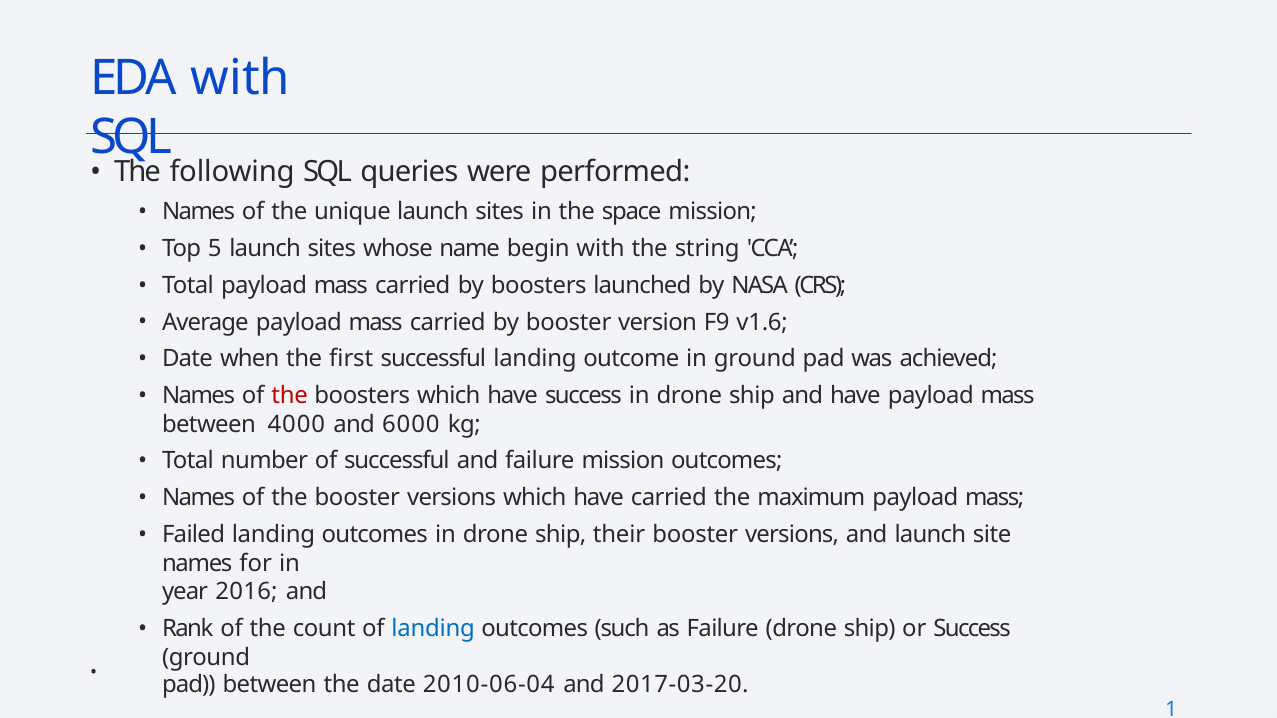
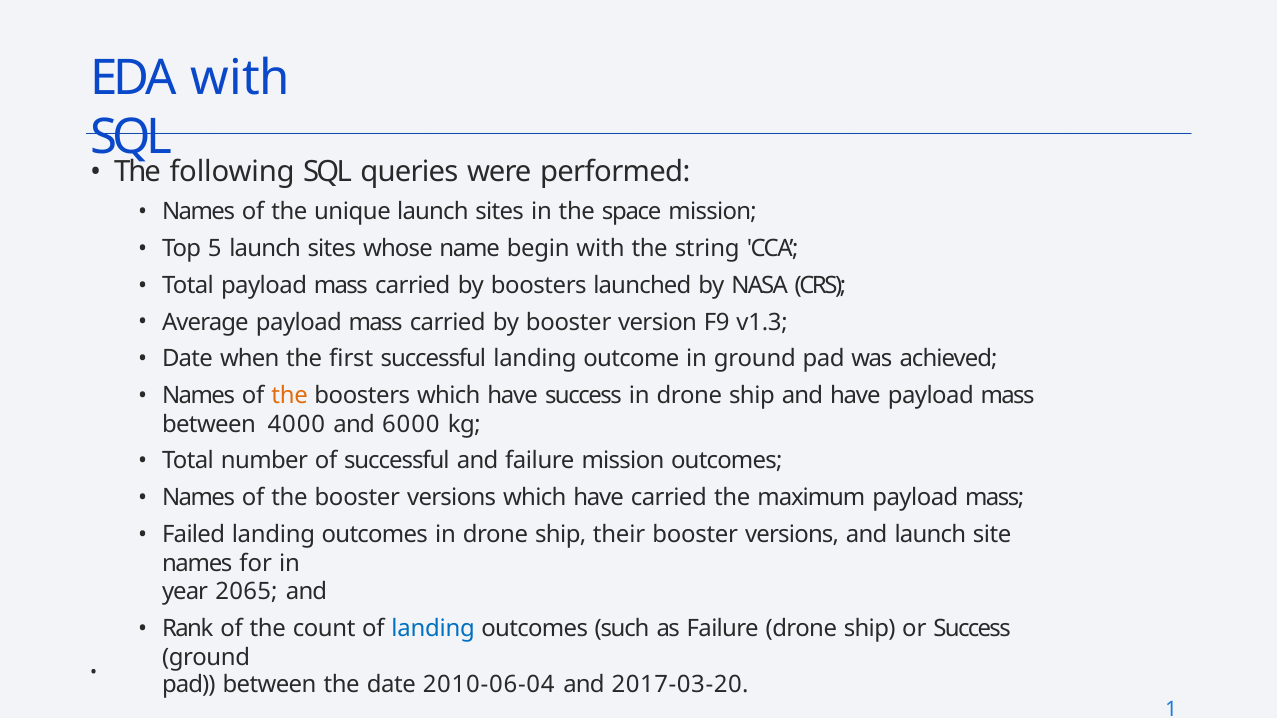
v1.6: v1.6 -> v1.3 (762, 322)
the colour: red -> orange (290, 396)
2016: 2016 -> 2065 (247, 592)
